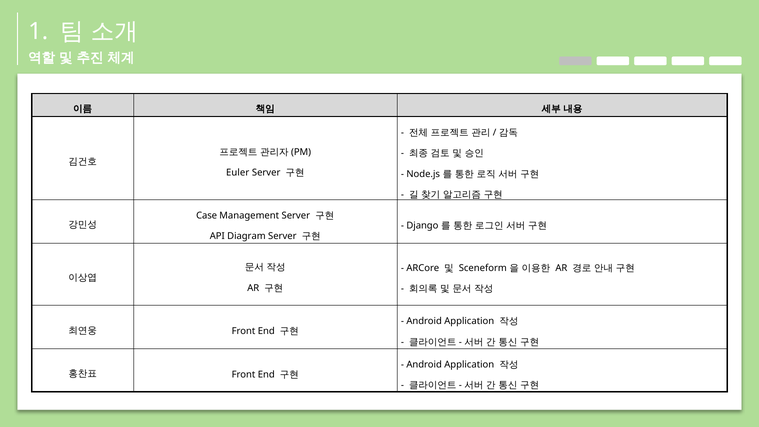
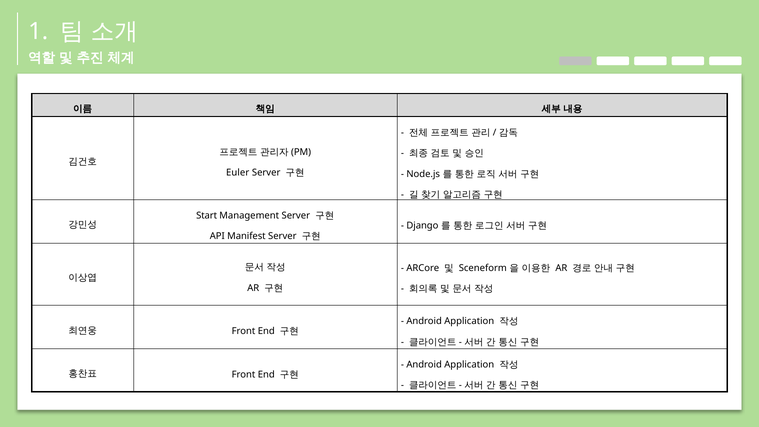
Case: Case -> Start (207, 215)
Diagram: Diagram -> Manifest (246, 236)
